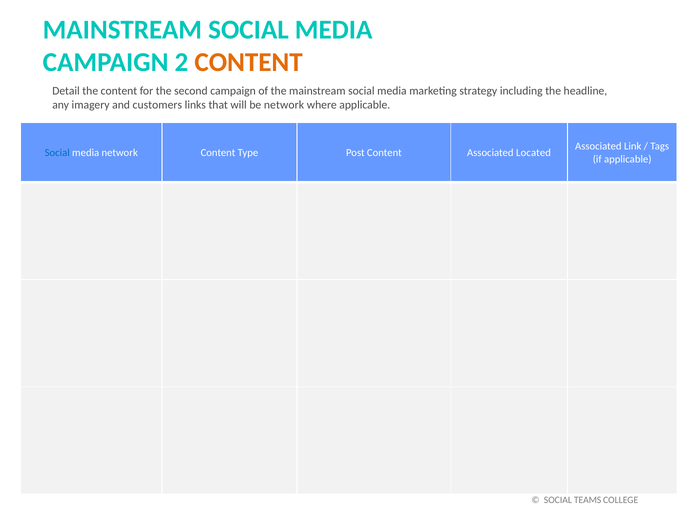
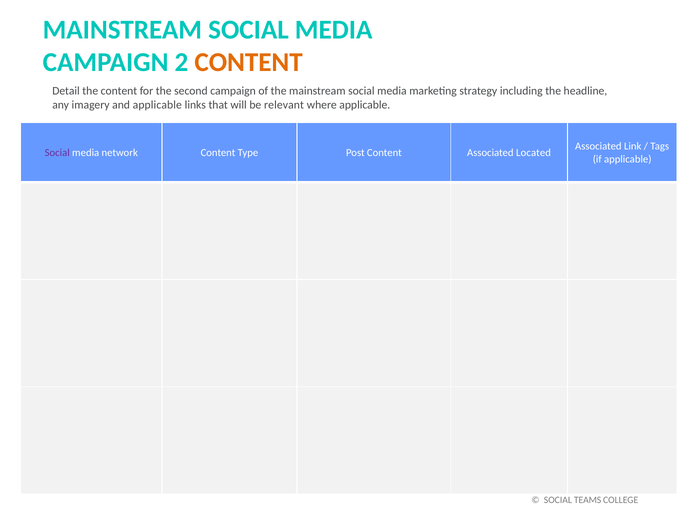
and customers: customers -> applicable (157, 105)
be network: network -> relevant (284, 105)
Social colour: blue -> purple (57, 152)
